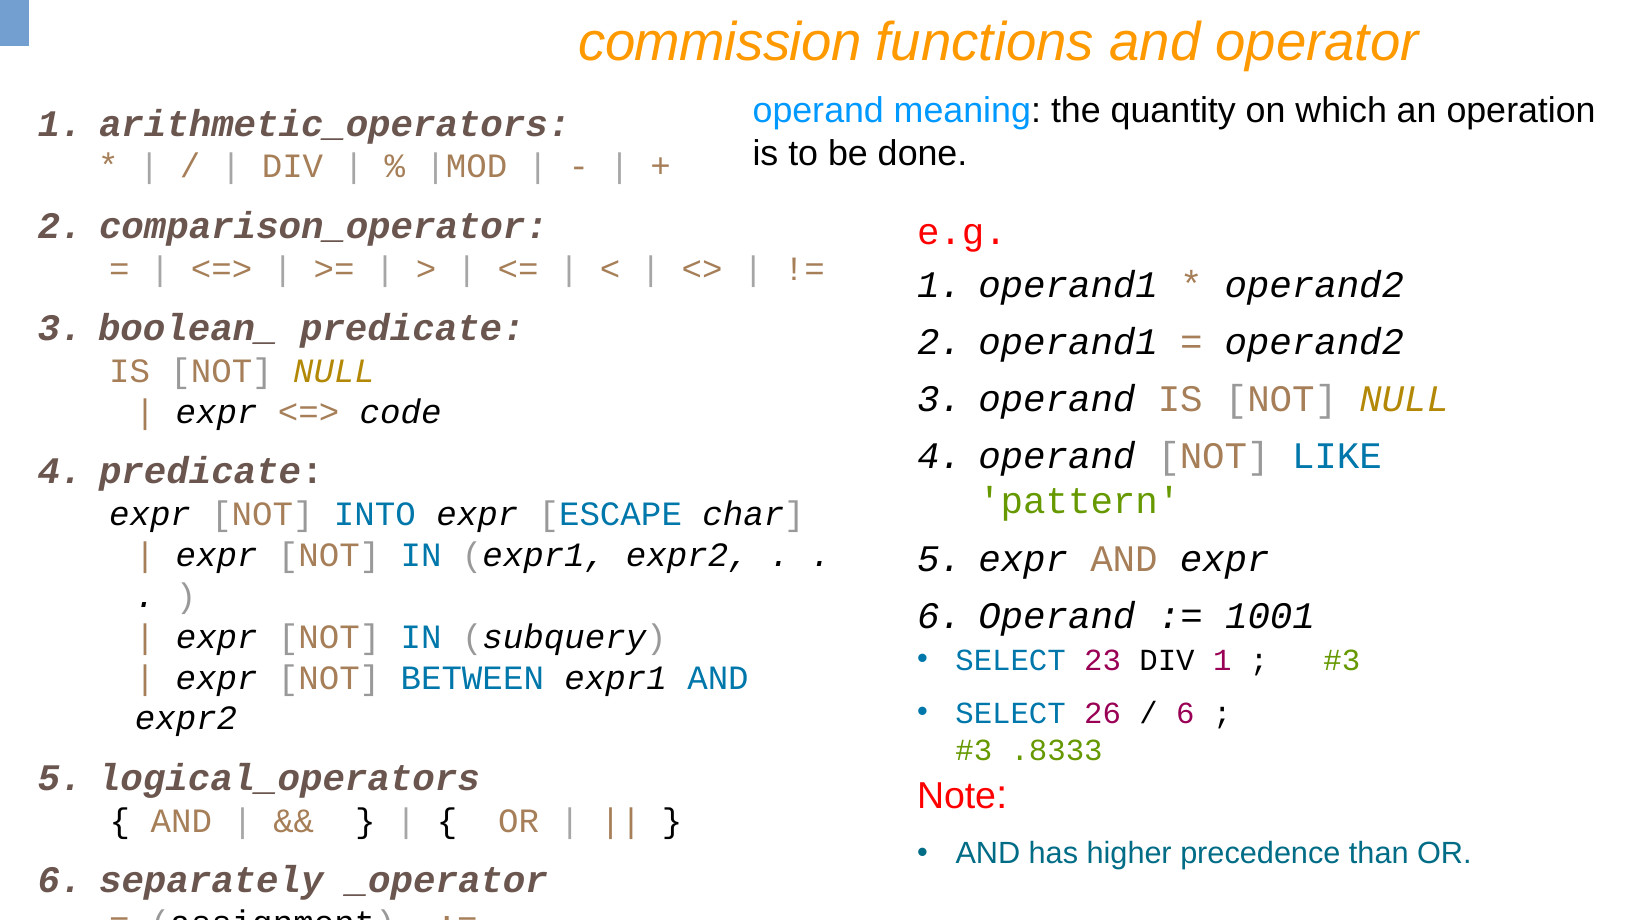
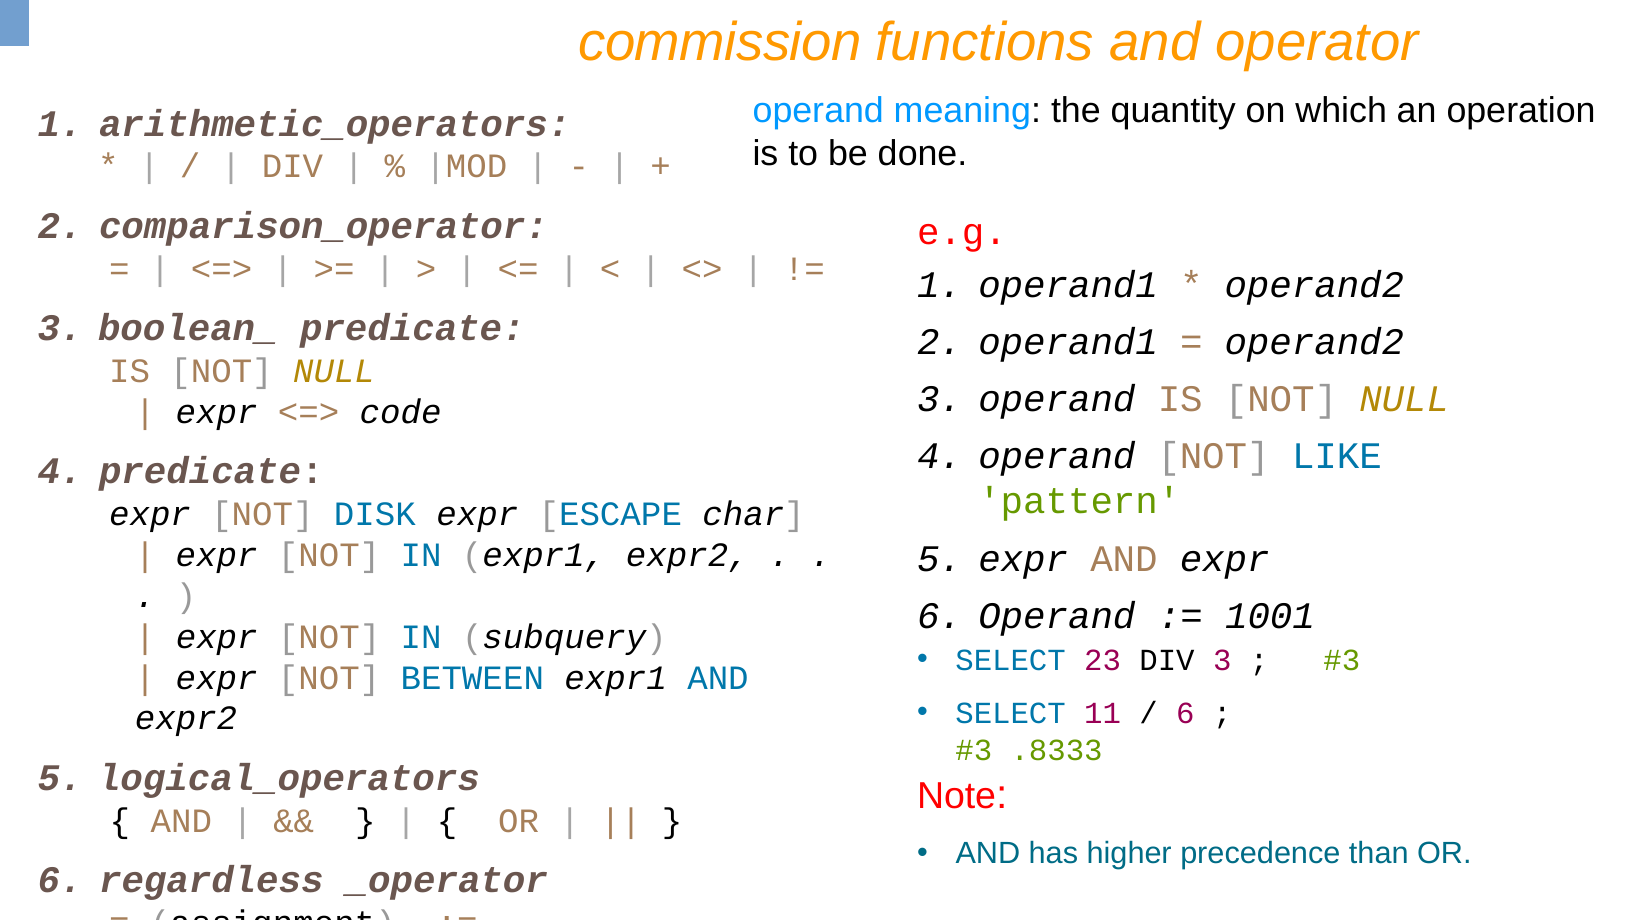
INTO: INTO -> DISK (375, 514)
DIV 1: 1 -> 3 (1222, 661)
26: 26 -> 11 (1103, 714)
separately: separately -> regardless (211, 881)
